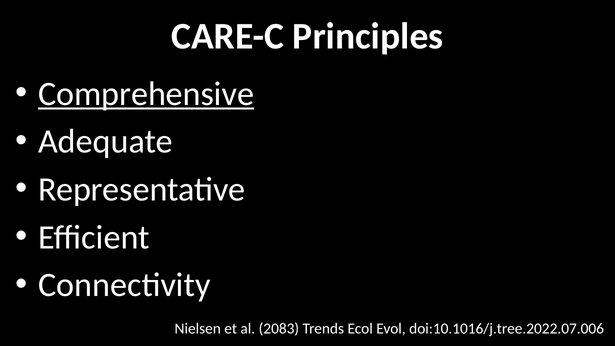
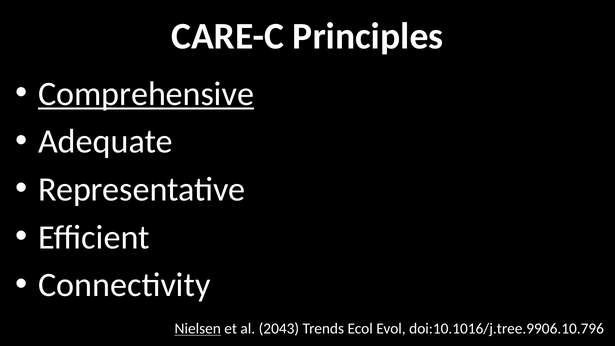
Nielsen underline: none -> present (198, 329)
2083: 2083 -> 2043 (279, 329)
doi:10.1016/j.tree.2022.07.006: doi:10.1016/j.tree.2022.07.006 -> doi:10.1016/j.tree.9906.10.796 (507, 329)
